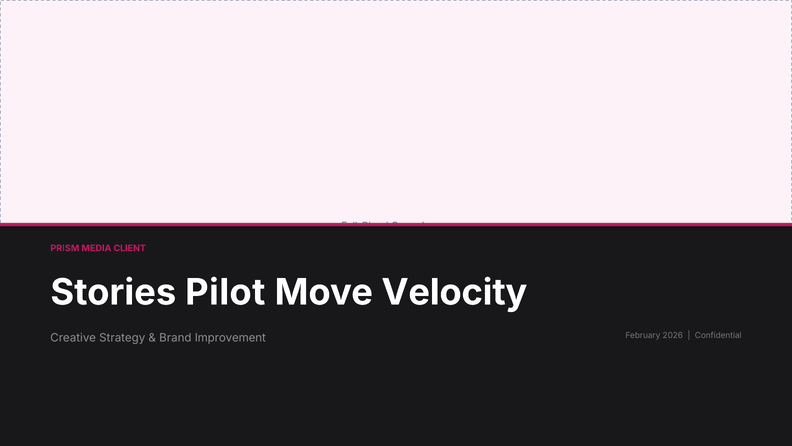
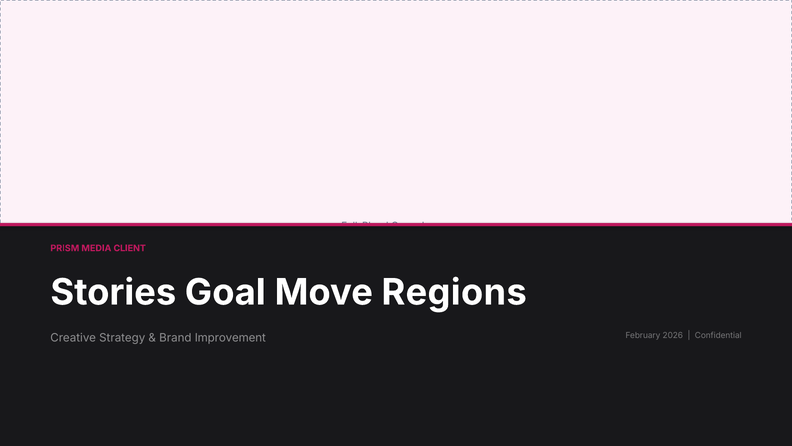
Pilot: Pilot -> Goal (225, 292)
Velocity: Velocity -> Regions (454, 292)
